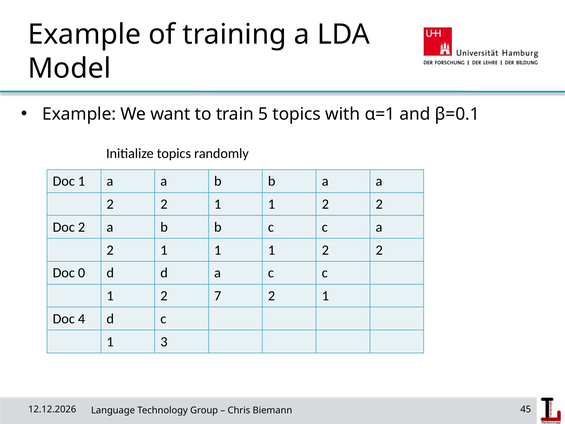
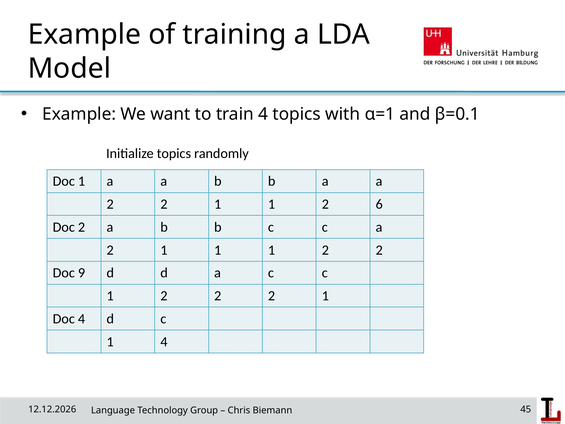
train 5: 5 -> 4 (263, 114)
2: 2 -> 6 (379, 204)
0: 0 -> 9 (82, 273)
7: 7 -> 2 (218, 296)
1 3: 3 -> 4 (164, 342)
